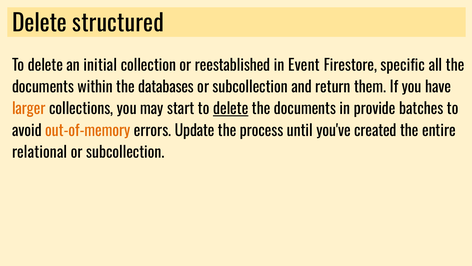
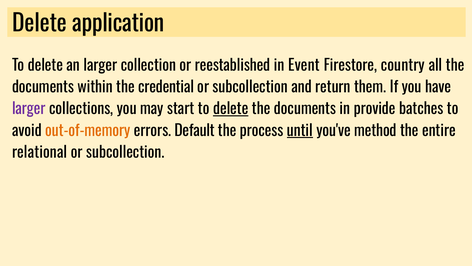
structured: structured -> application (118, 24)
an initial: initial -> larger (100, 65)
specific: specific -> country (403, 65)
databases: databases -> credential (166, 87)
larger colour: orange -> purple (29, 109)
Update: Update -> Default (195, 131)
until underline: none -> present (300, 131)
created: created -> method (375, 131)
